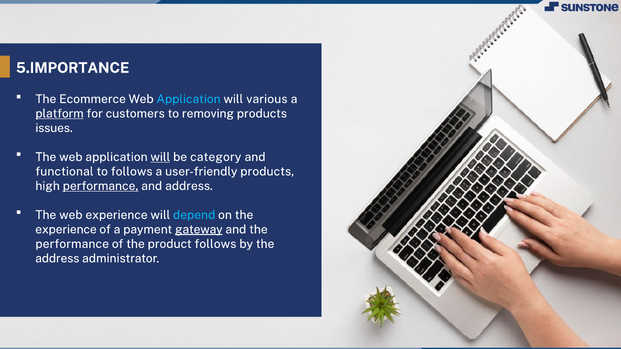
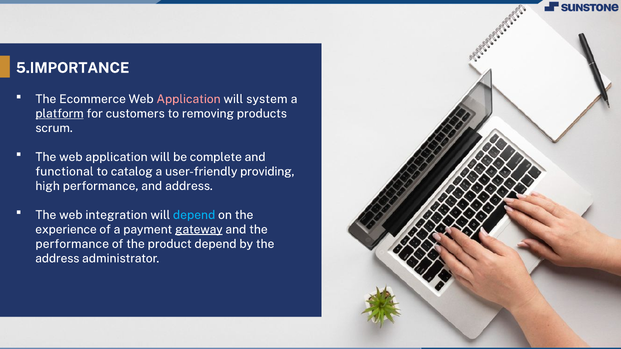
Application colour: light blue -> pink (189, 99)
various: various -> system (267, 99)
issues: issues -> scrum (54, 128)
will underline: present -> none (160, 157)
category: category -> complete (216, 157)
to follows: follows -> catalog (132, 172)
user-friendly products: products -> providing (267, 172)
performance underline: present -> none (101, 186)
web experience: experience -> integration (116, 215)
product follows: follows -> depend (215, 244)
